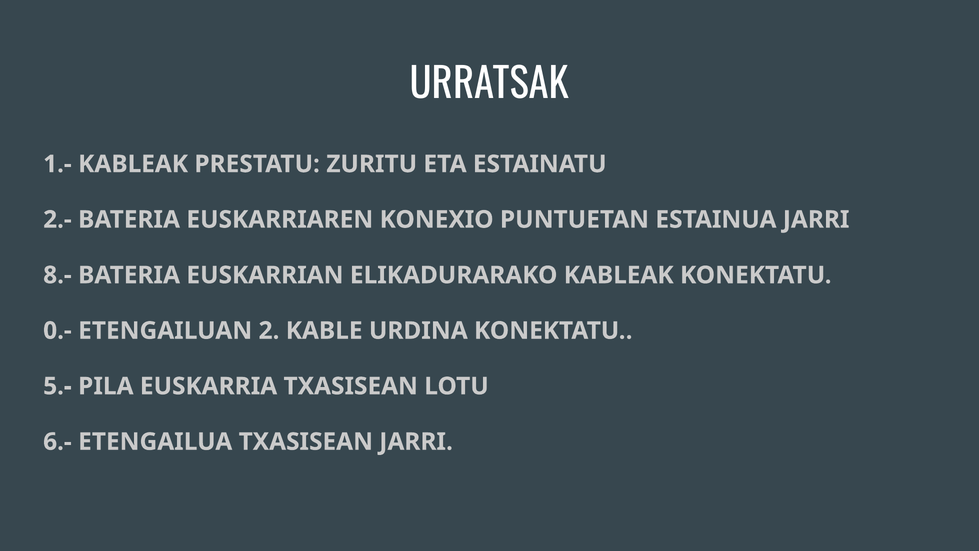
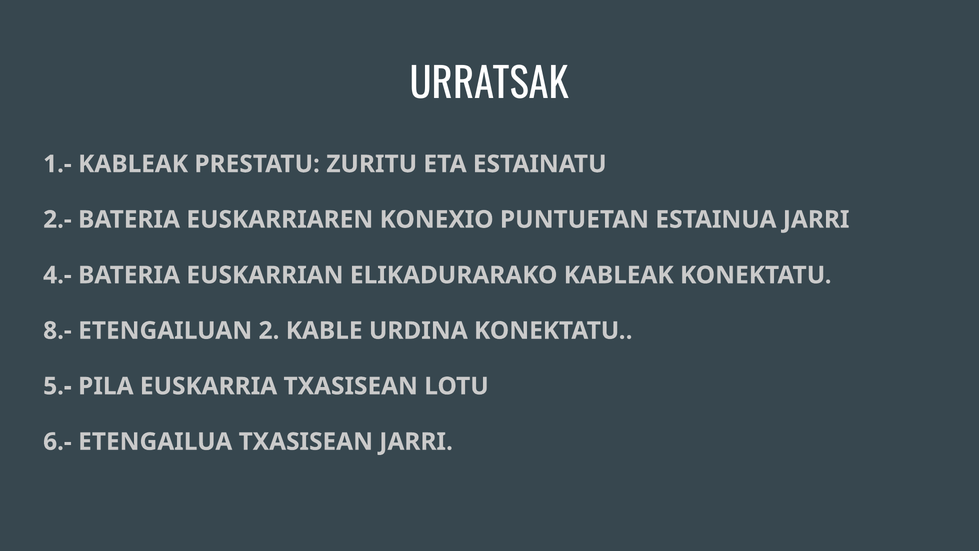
8.-: 8.- -> 4.- (57, 275)
0.-: 0.- -> 8.- (57, 331)
